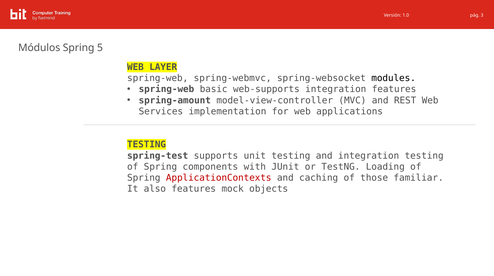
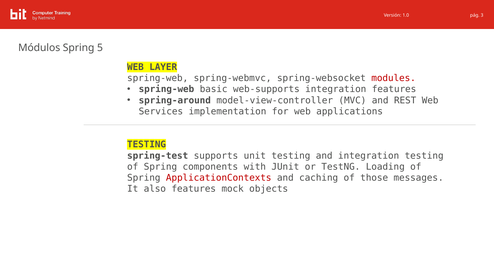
modules colour: black -> red (394, 78)
spring-amount: spring-amount -> spring-around (175, 100)
familiar: familiar -> messages (419, 178)
